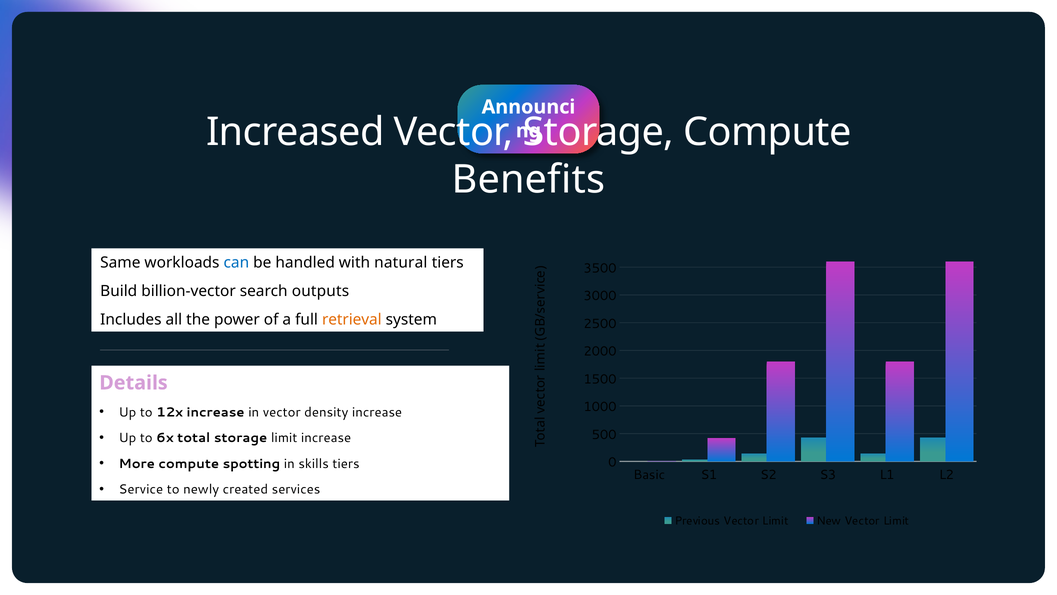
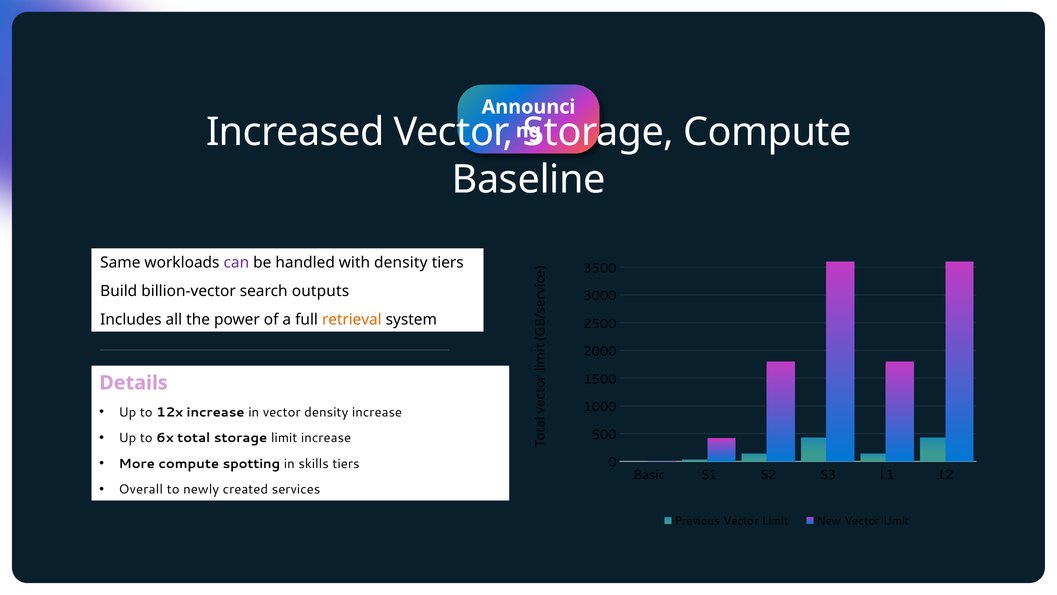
Benefits: Benefits -> Baseline (529, 180)
can colour: blue -> purple (236, 262)
with natural: natural -> density (401, 262)
Service: Service -> Overall (141, 489)
